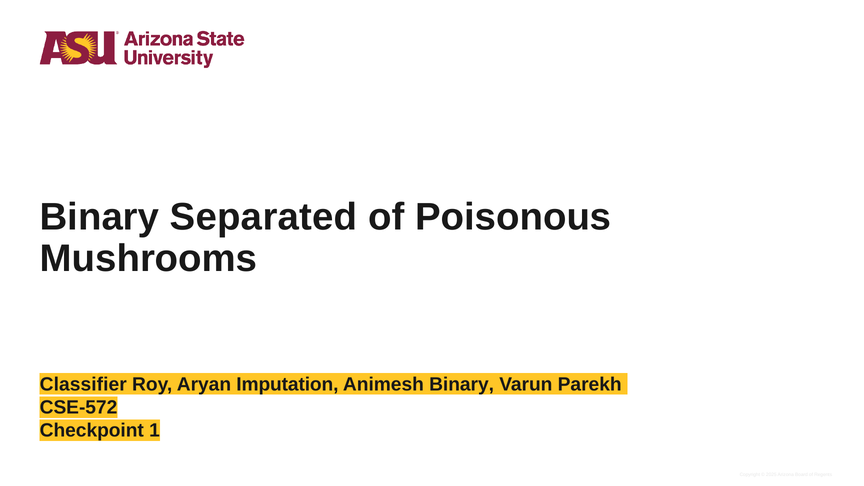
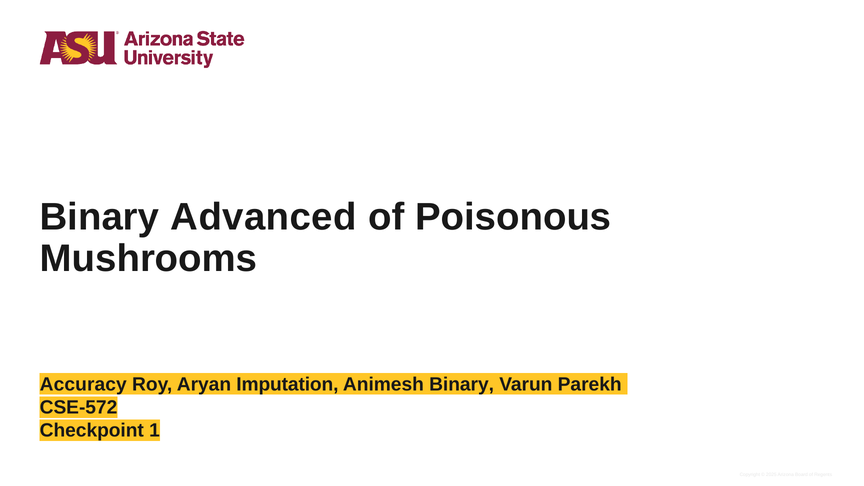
Separated: Separated -> Advanced (264, 217)
Classifier: Classifier -> Accuracy (83, 384)
